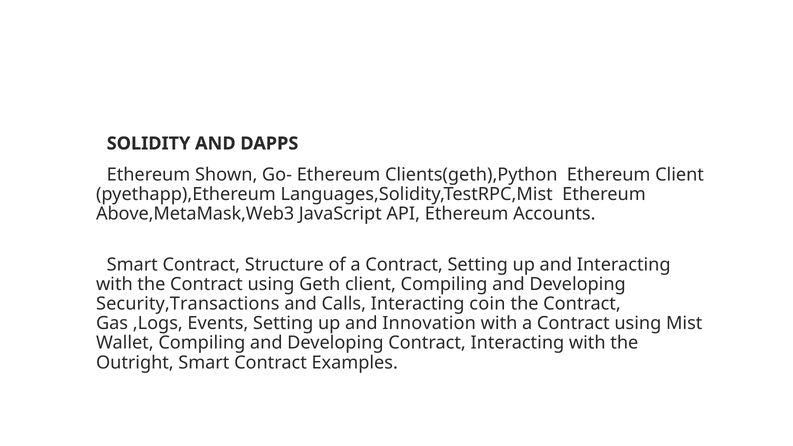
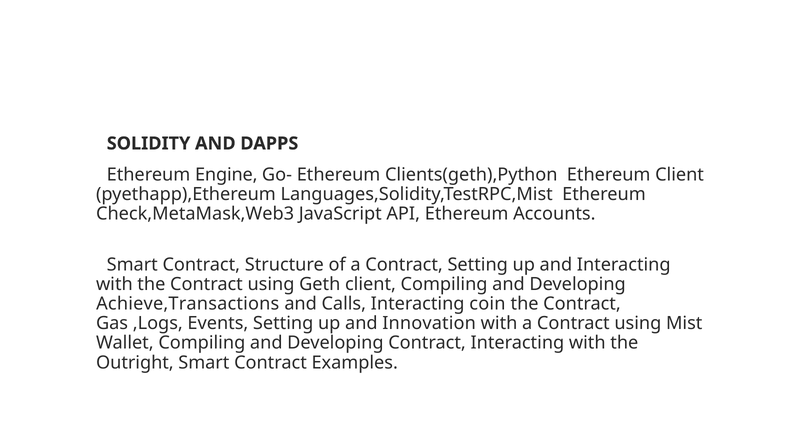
Shown: Shown -> Engine (226, 175)
Above,MetaMask,Web3: Above,MetaMask,Web3 -> Check,MetaMask,Web3 (195, 214)
Security,Transactions: Security,Transactions -> Achieve,Transactions (188, 304)
